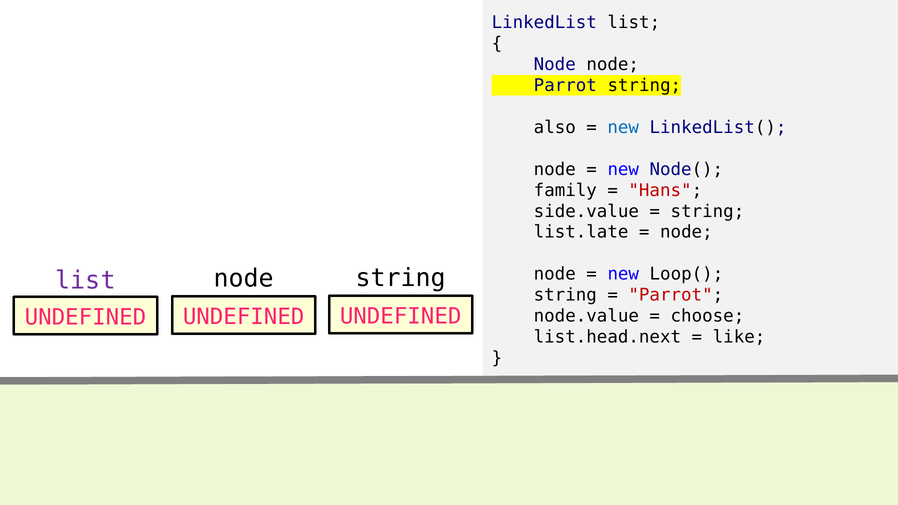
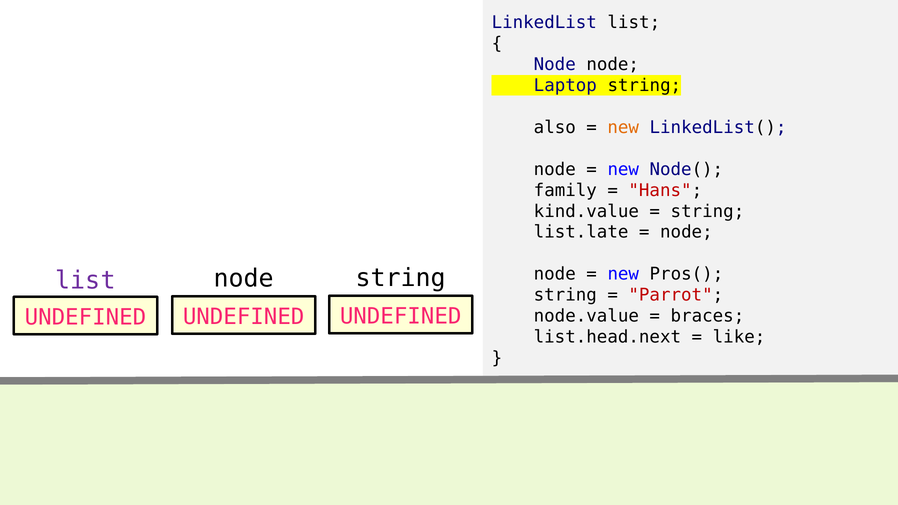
Parrot: Parrot -> Laptop (565, 86)
new colour: blue -> orange (623, 127)
side.value: side.value -> kind.value (586, 211)
Loop(: Loop( -> Pros( (686, 274)
choose: choose -> braces (707, 316)
